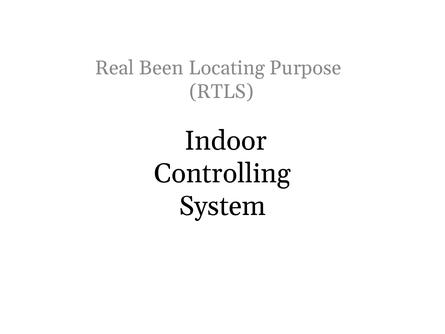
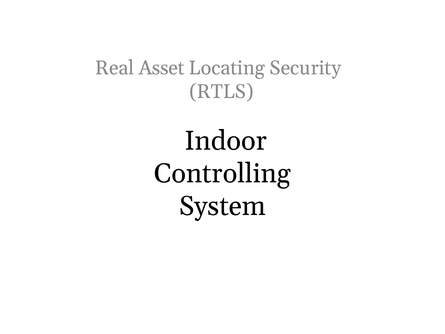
Been: Been -> Asset (162, 68)
Purpose: Purpose -> Security (305, 68)
